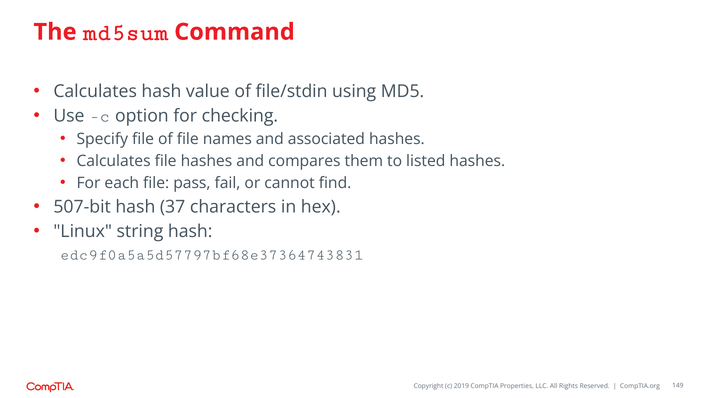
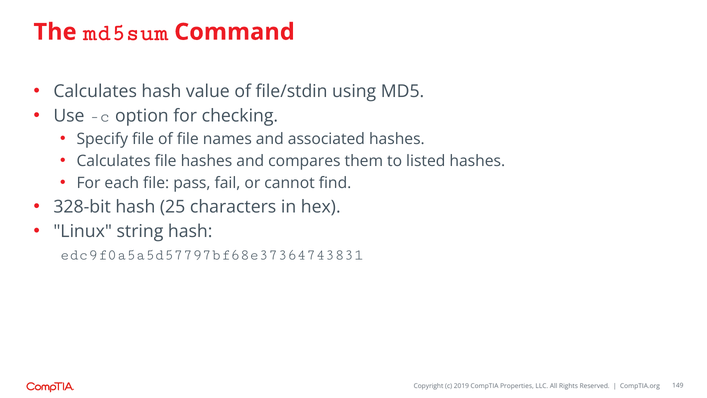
507-bit: 507-bit -> 328-bit (82, 207)
37: 37 -> 25 (173, 207)
